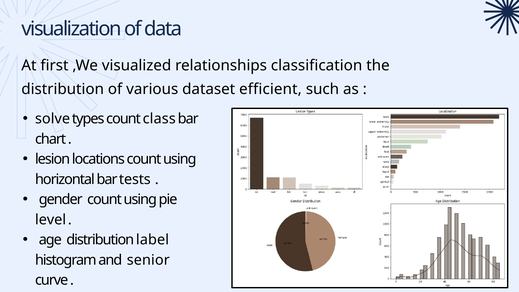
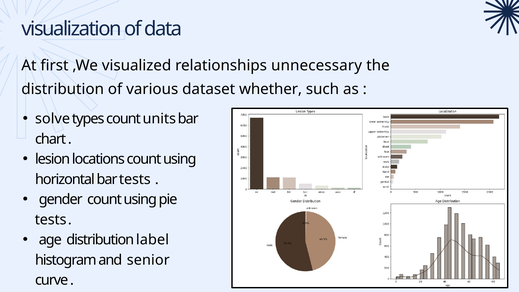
classification: classification -> unnecessary (317, 66)
efficient: efficient -> whether (271, 89)
class: class -> units (159, 119)
level: level -> tests (51, 220)
